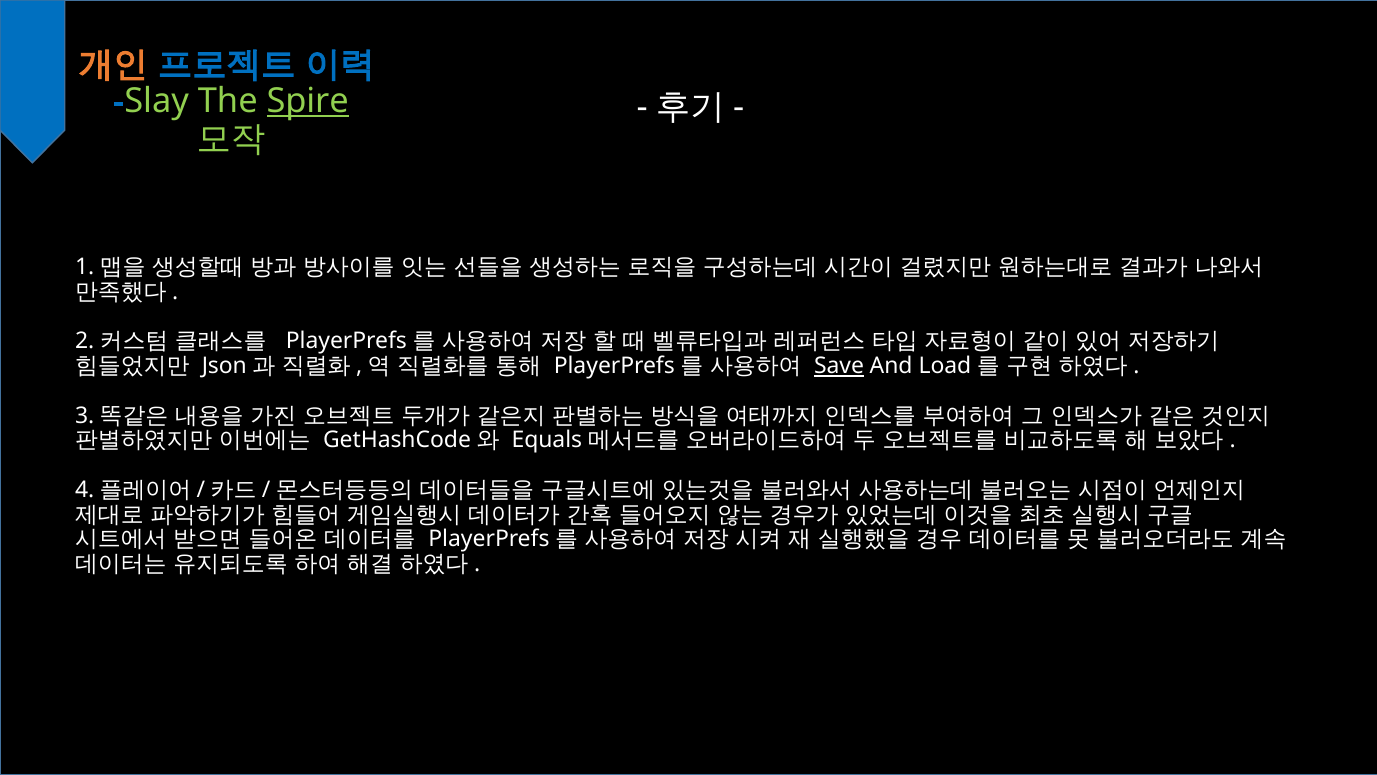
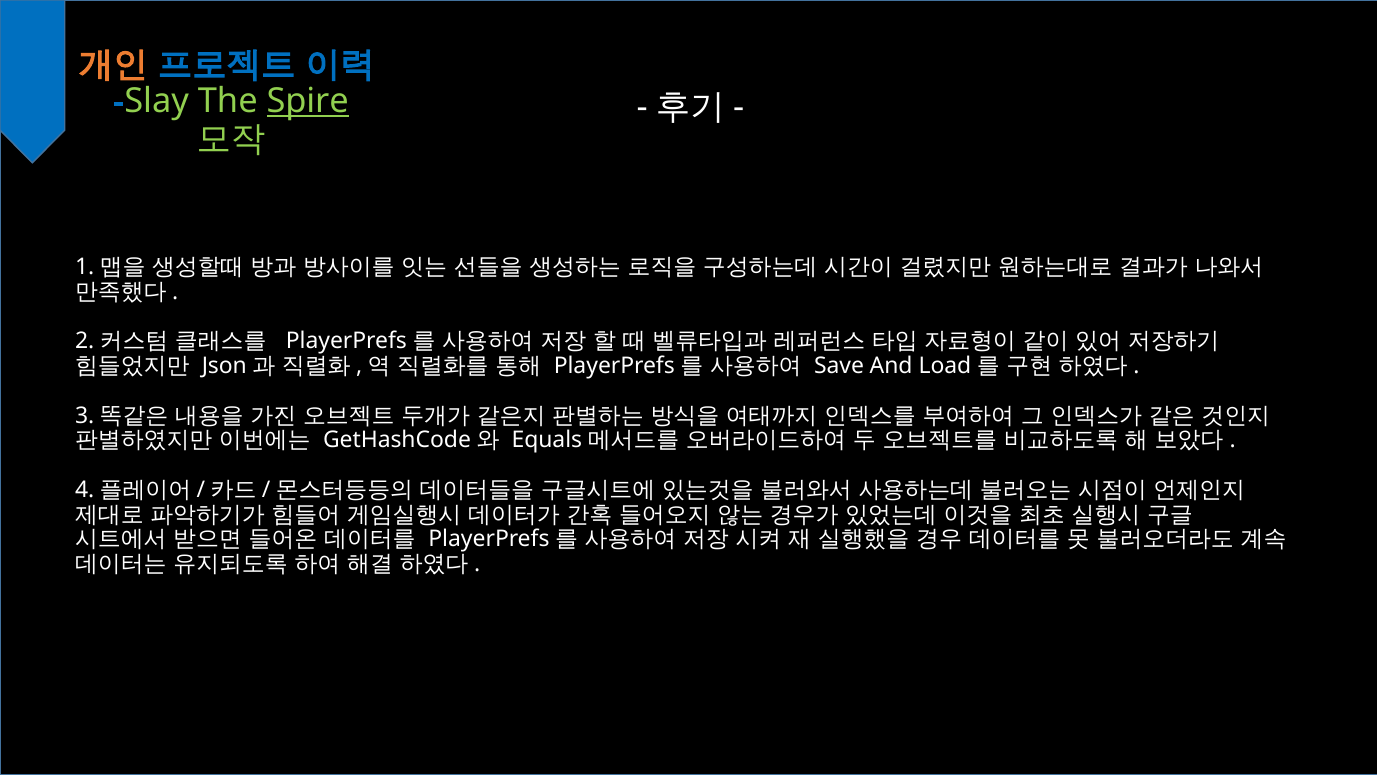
Save underline: present -> none (839, 366)
